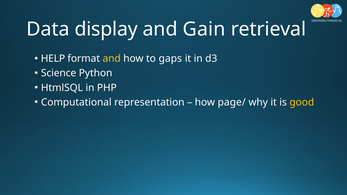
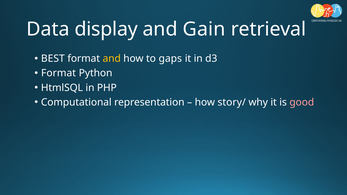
HELP: HELP -> BEST (53, 59)
Science: Science -> Format (59, 73)
page/: page/ -> story/ (232, 102)
good colour: yellow -> pink (302, 102)
